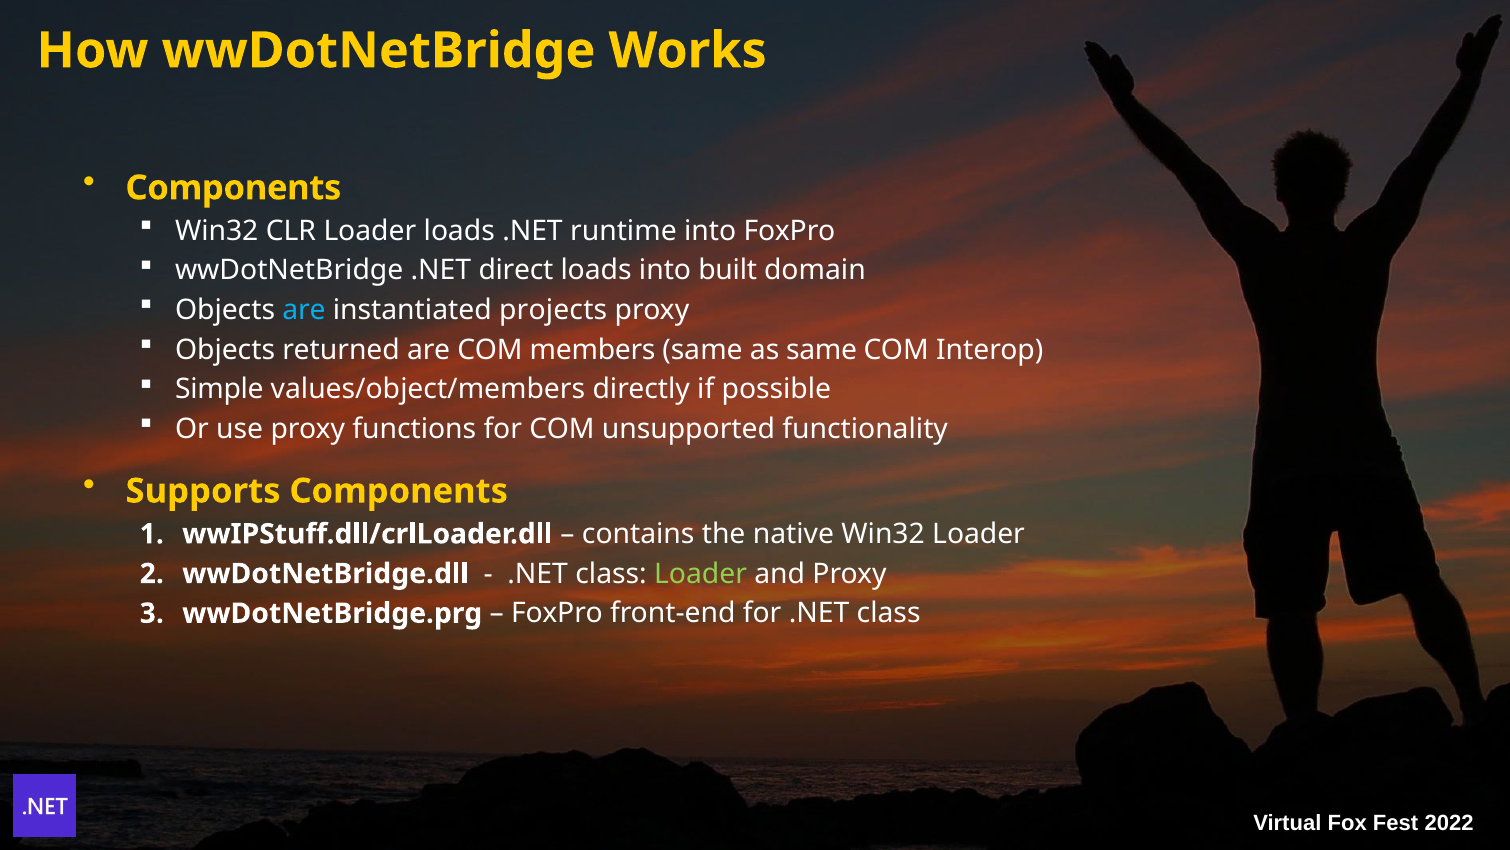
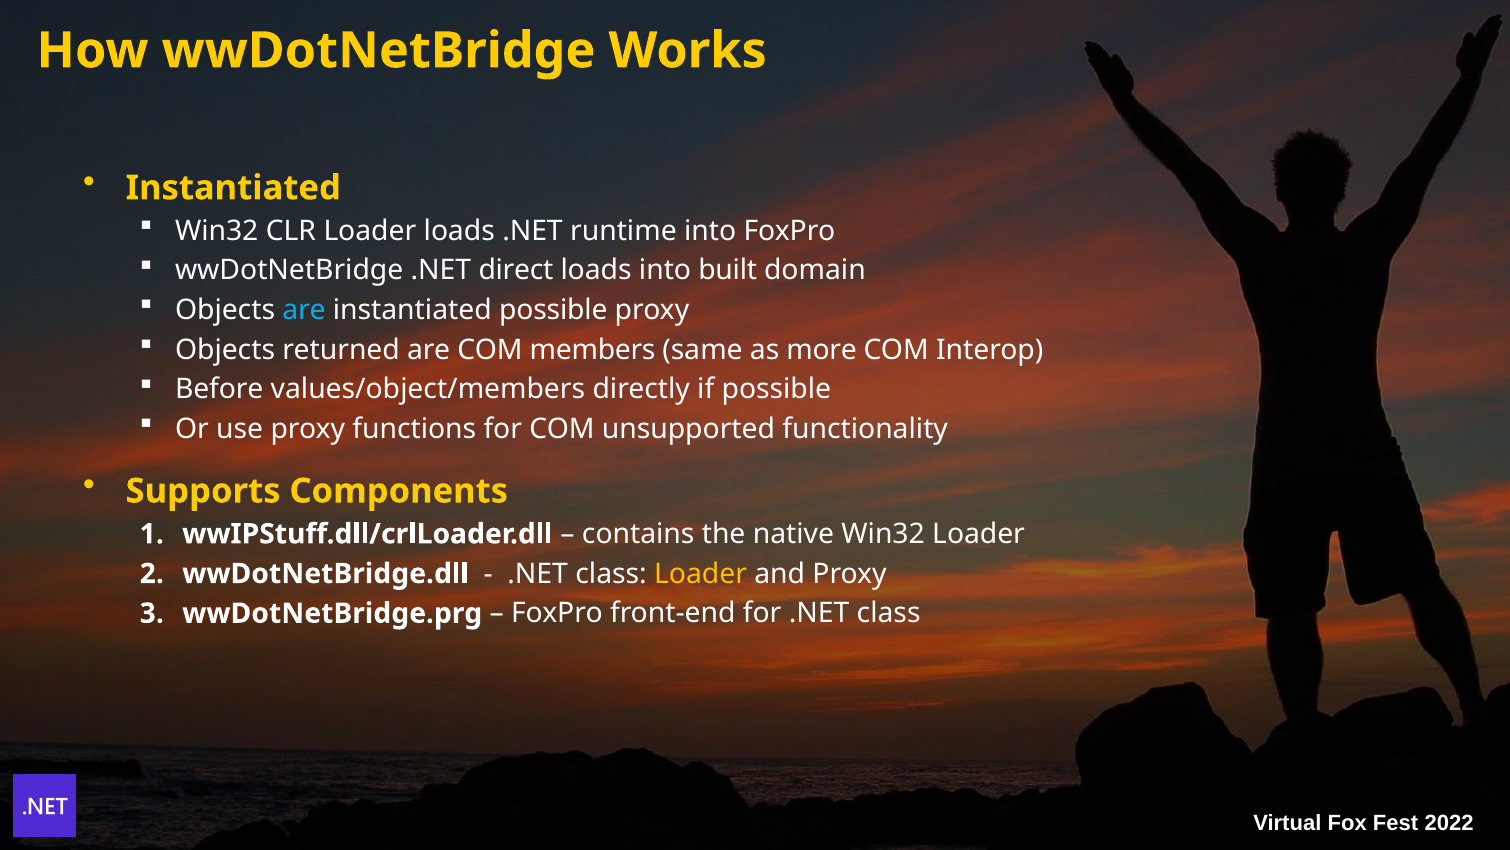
Components: Components -> Instantiated (233, 188)
instantiated projects: projects -> possible (553, 310)
as same: same -> more (822, 350)
Simple: Simple -> Before (219, 389)
Loader colour: light green -> yellow (701, 573)
